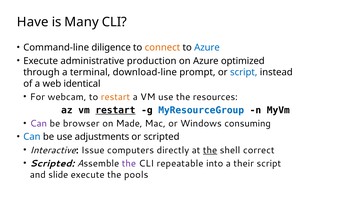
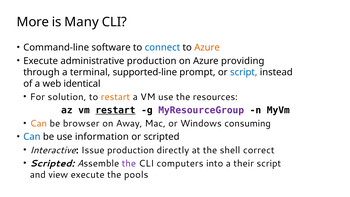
Have: Have -> More (33, 22)
diligence: diligence -> software (111, 48)
connect colour: orange -> blue (162, 48)
Azure colour: blue -> orange (207, 48)
optimized: optimized -> providing (243, 61)
download-line: download-line -> supported-line (145, 72)
webcam: webcam -> solution (67, 97)
MyResourceGroup colour: blue -> purple (201, 110)
Can colour: purple -> orange (38, 123)
Made: Made -> Away (129, 123)
adjustments: adjustments -> information (102, 137)
Issue computers: computers -> production (131, 150)
the underline: present -> none (210, 150)
repeatable: repeatable -> computers (180, 163)
slide: slide -> view (58, 175)
